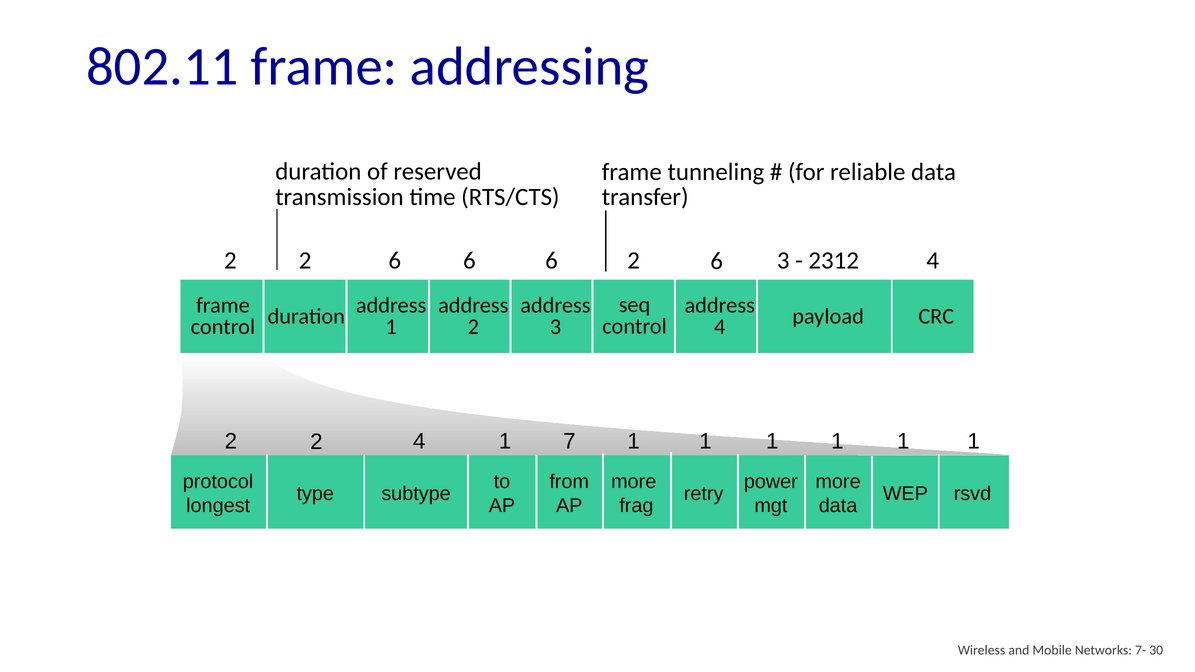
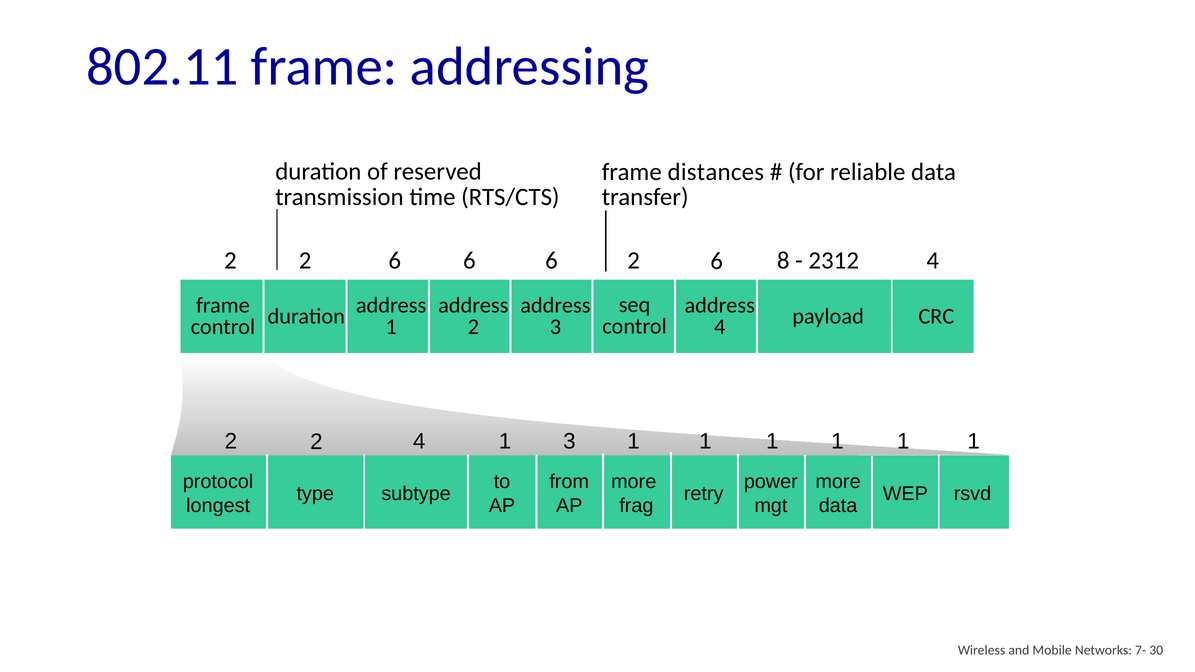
tunneling: tunneling -> distances (716, 172)
6 3: 3 -> 8 (783, 261)
1 7: 7 -> 3 (569, 442)
